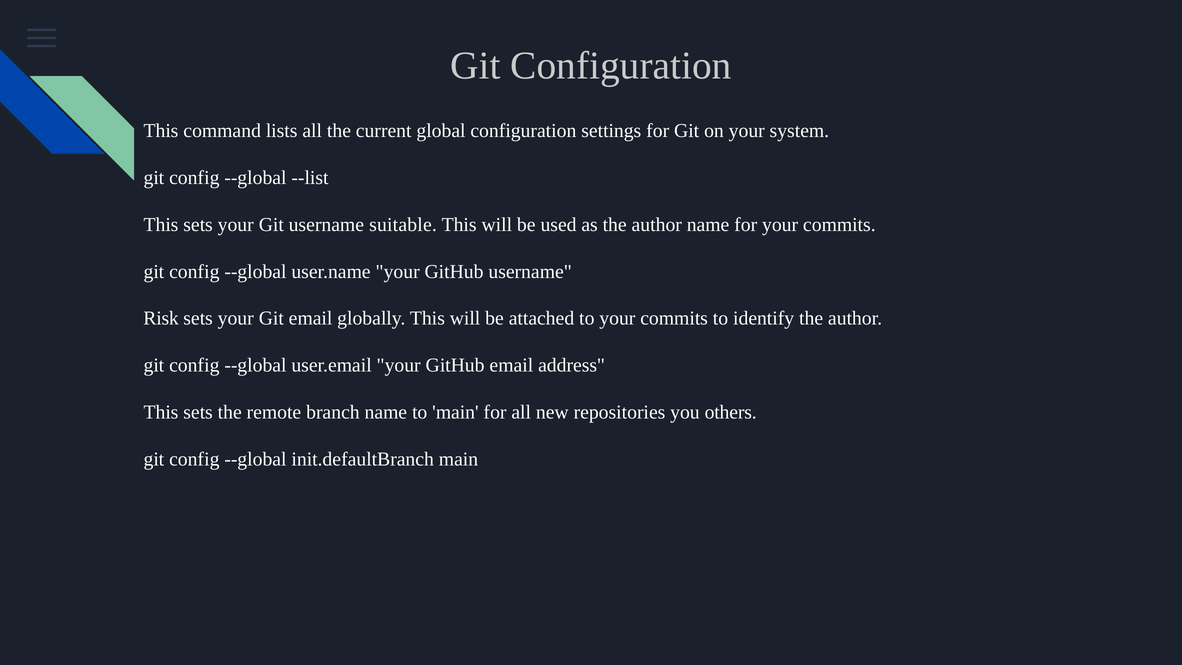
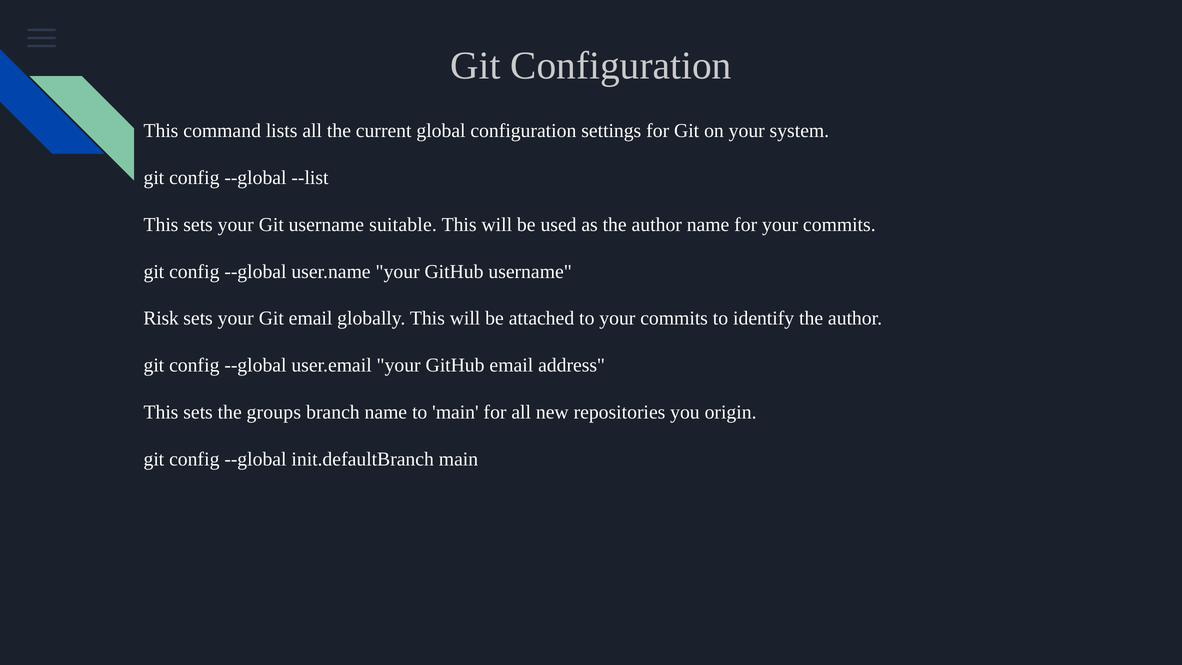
remote: remote -> groups (274, 412)
others: others -> origin (731, 412)
